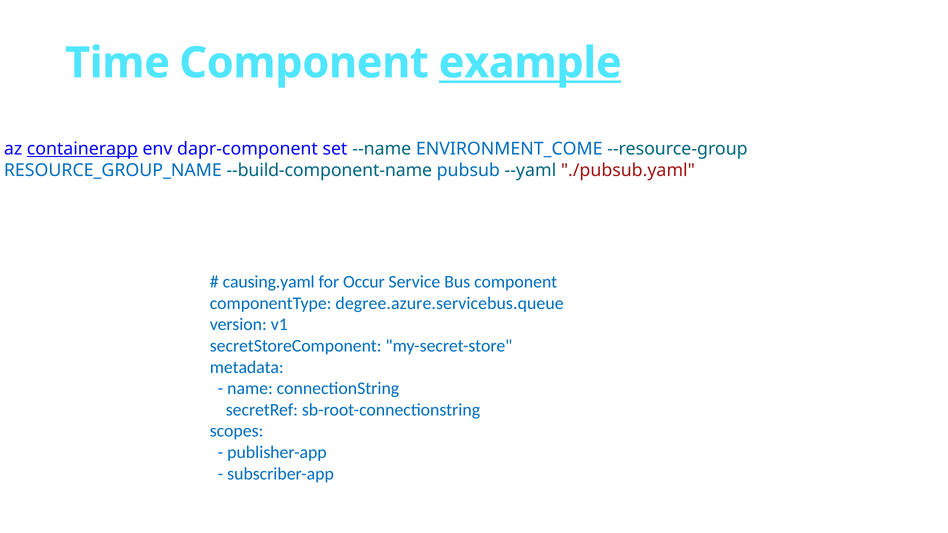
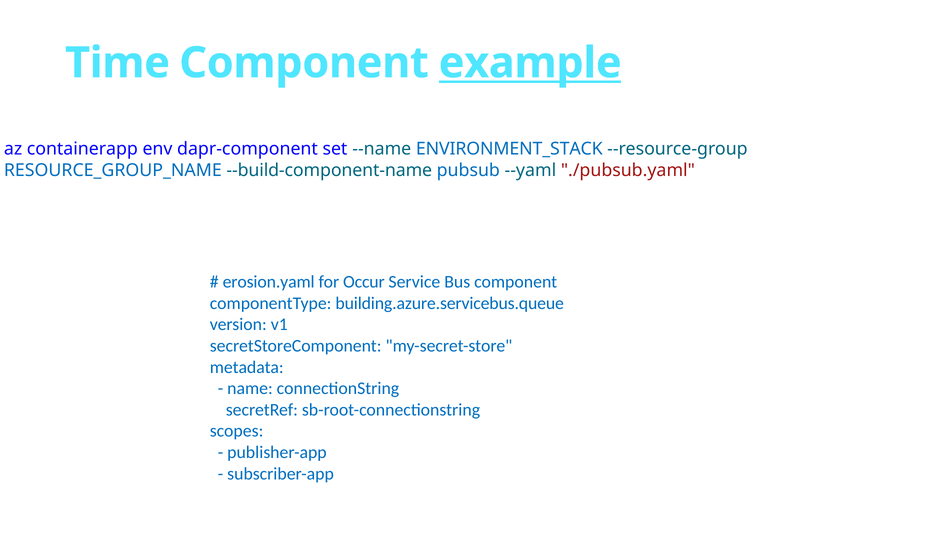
containerapp underline: present -> none (82, 149)
ENVIRONMENT_COME: ENVIRONMENT_COME -> ENVIRONMENT_STACK (509, 149)
causing.yaml: causing.yaml -> erosion.yaml (269, 282)
degree.azure.servicebus.queue: degree.azure.servicebus.queue -> building.azure.servicebus.queue (450, 303)
